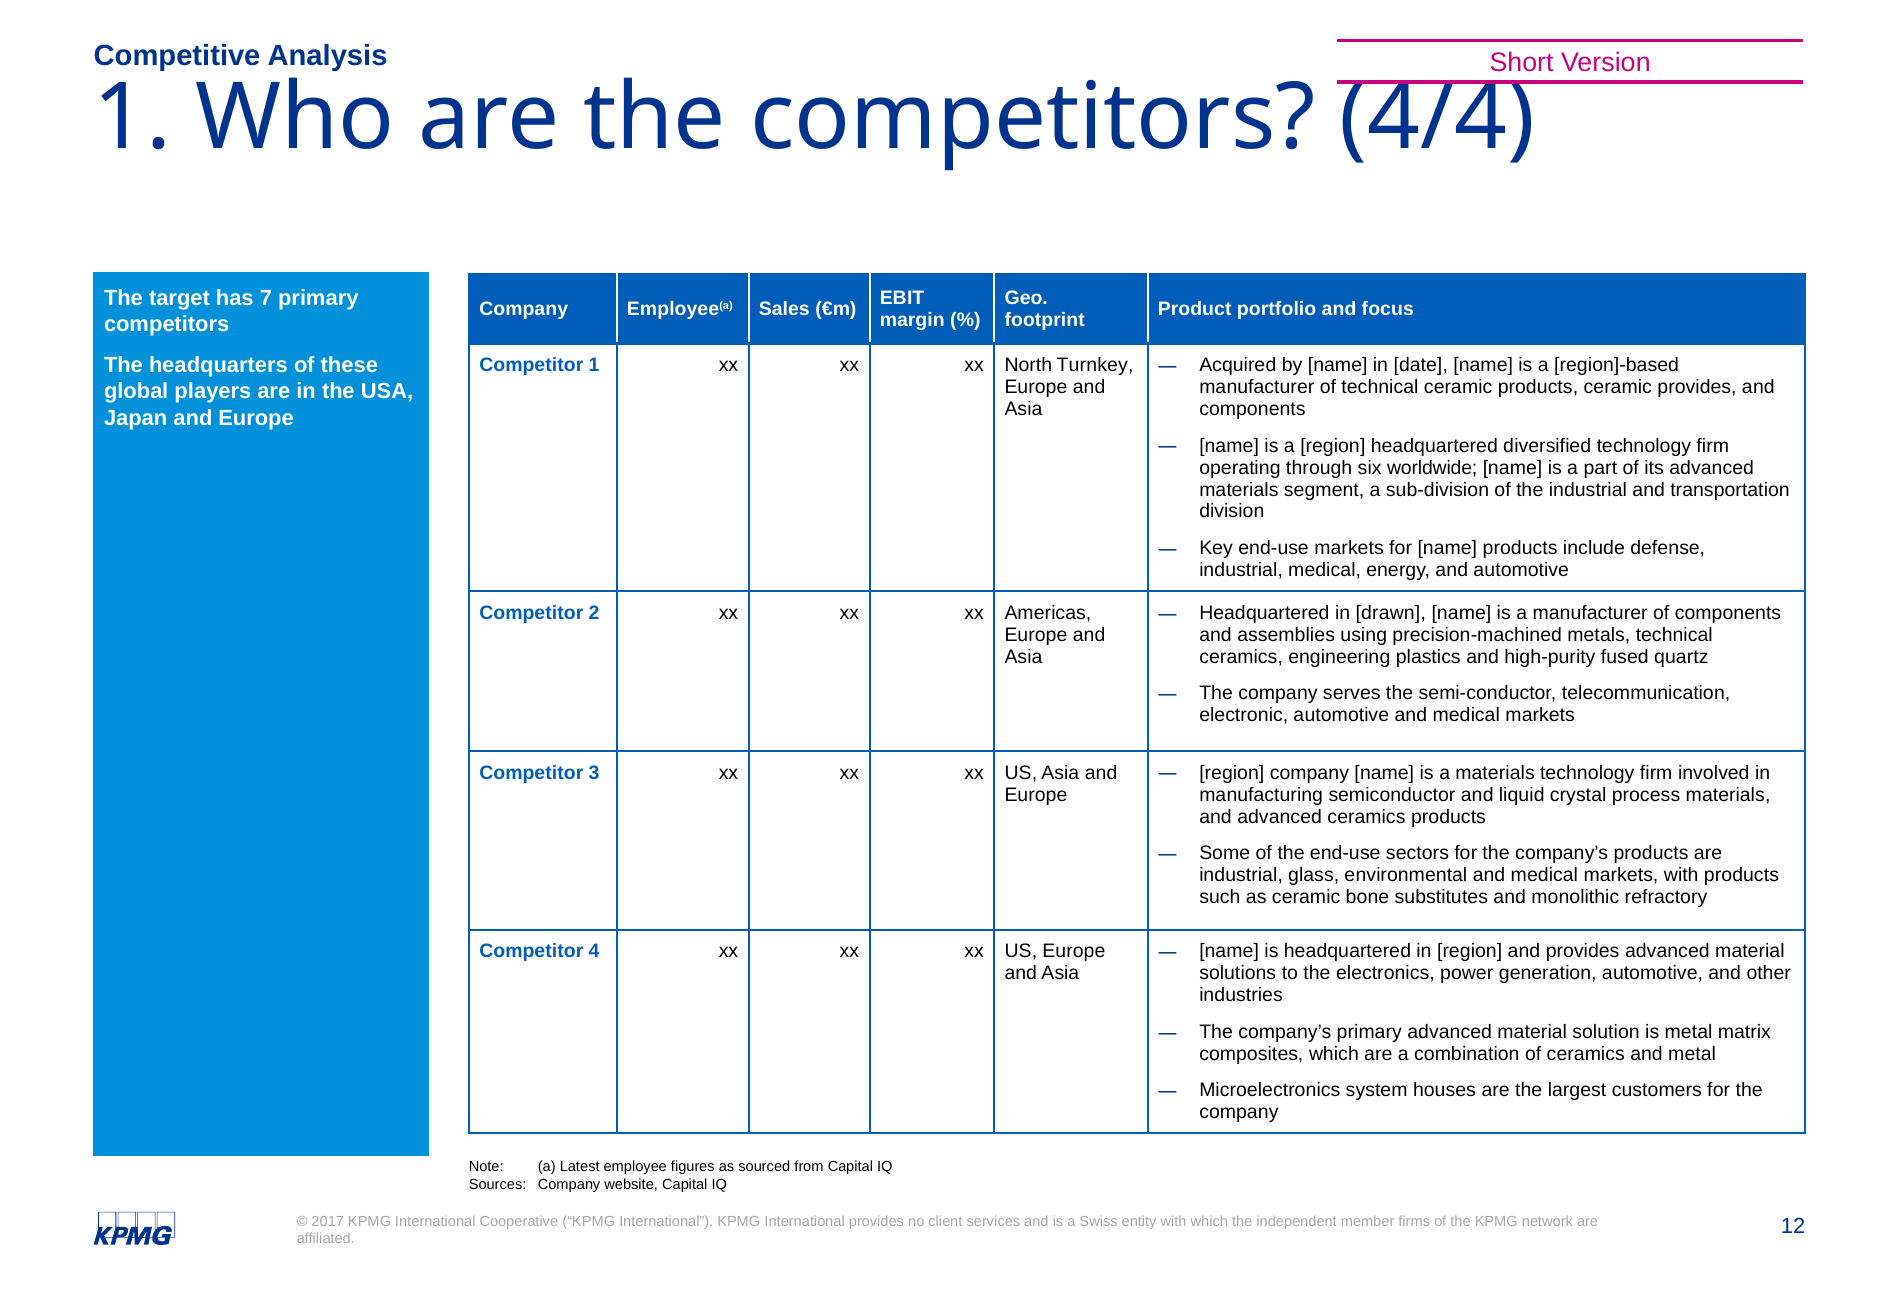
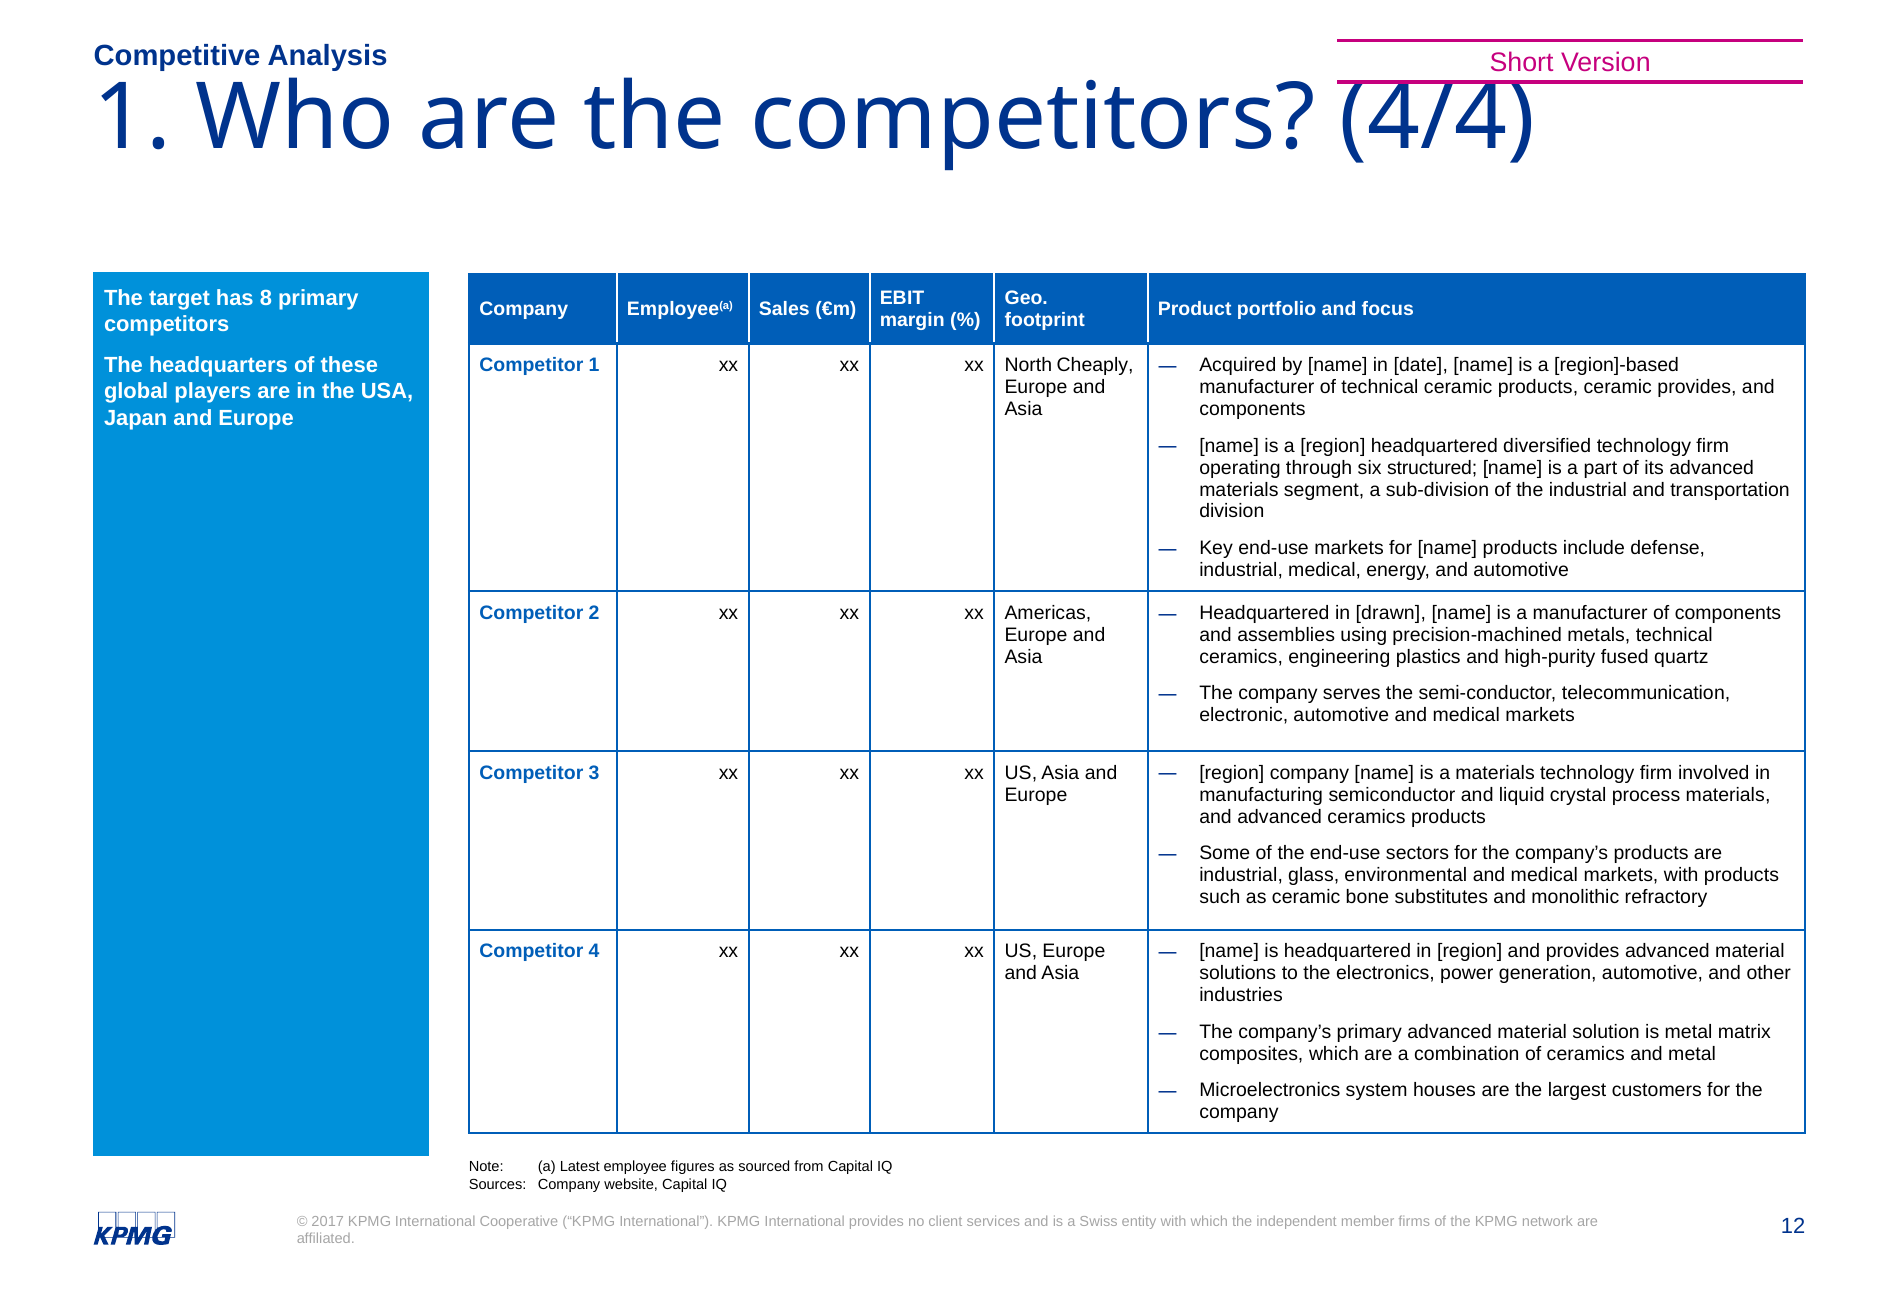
7: 7 -> 8 (266, 298)
Turnkey: Turnkey -> Cheaply (1095, 365)
worldwide: worldwide -> structured (1432, 468)
